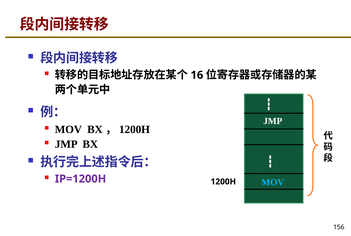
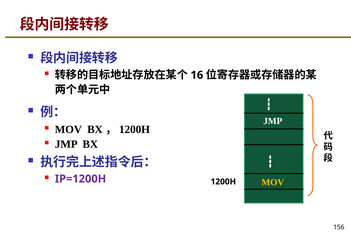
MOV colour: light blue -> yellow (273, 182)
